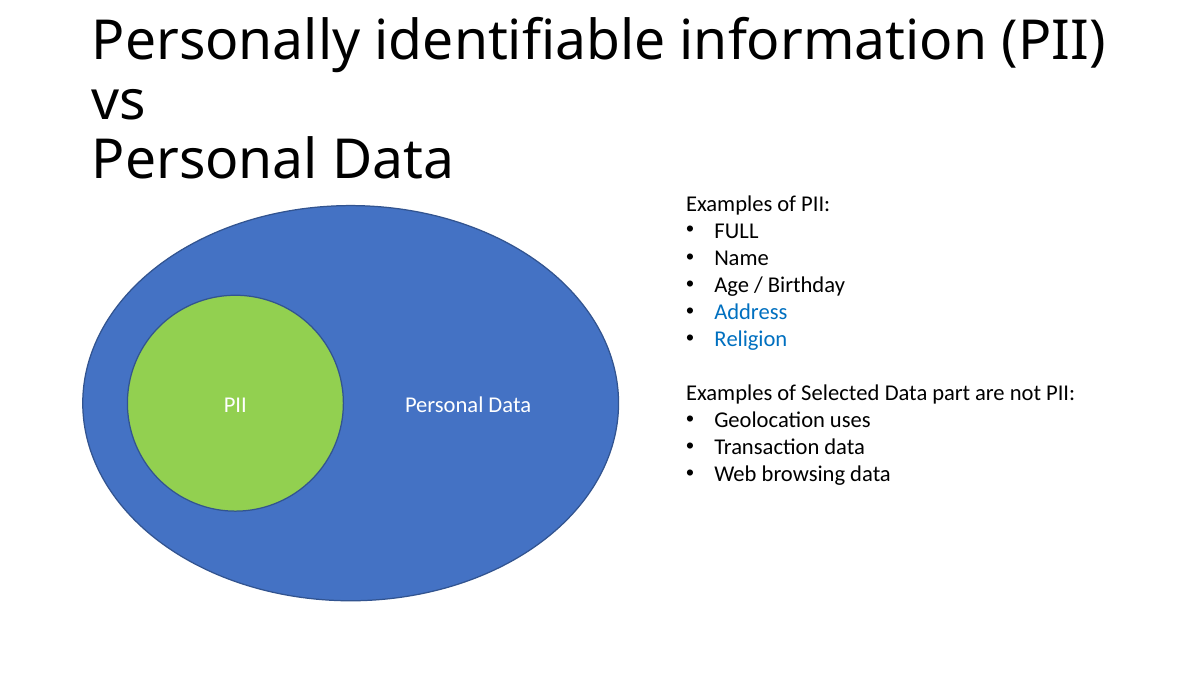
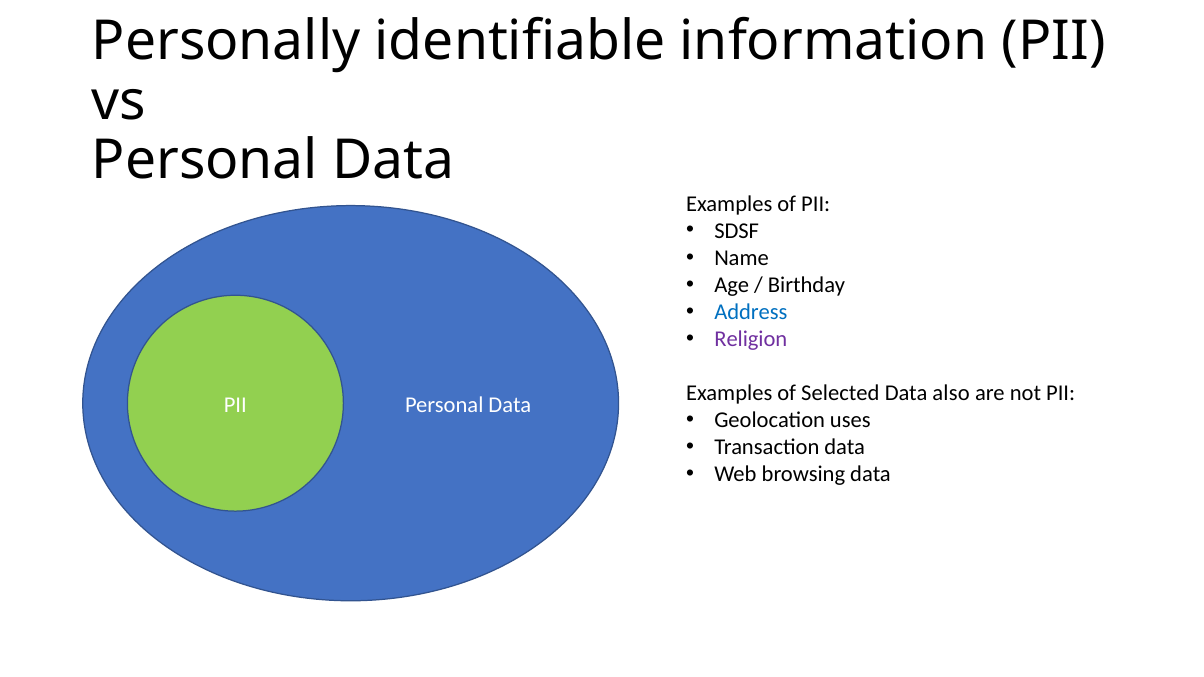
FULL: FULL -> SDSF (737, 231)
Religion colour: blue -> purple (751, 339)
part: part -> also (951, 393)
